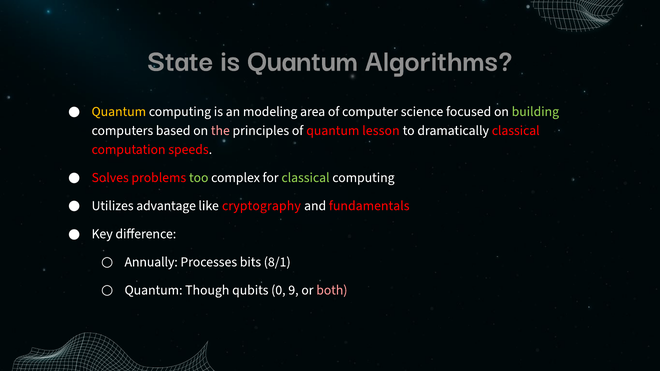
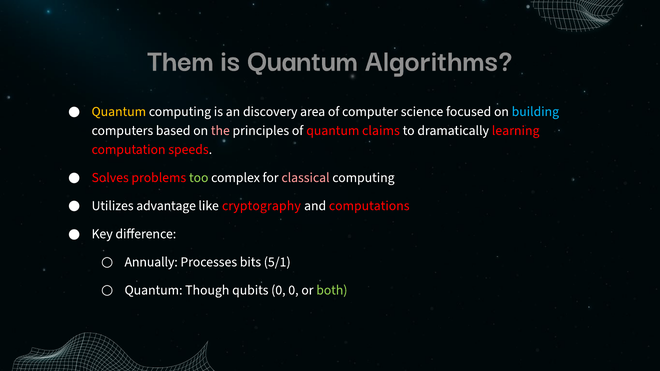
State: State -> Them (180, 60)
modeling: modeling -> discovery (270, 112)
building colour: light green -> light blue (535, 112)
lesson: lesson -> claims (381, 131)
dramatically classical: classical -> learning (516, 131)
classical colour: light green -> pink (305, 178)
fundamentals: fundamentals -> computations (369, 206)
8/1: 8/1 -> 5/1 (277, 262)
0 9: 9 -> 0 (293, 290)
both colour: pink -> light green (332, 290)
